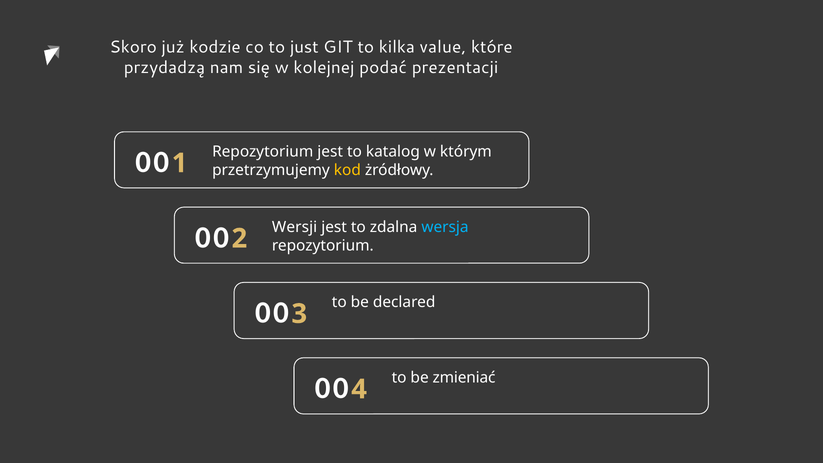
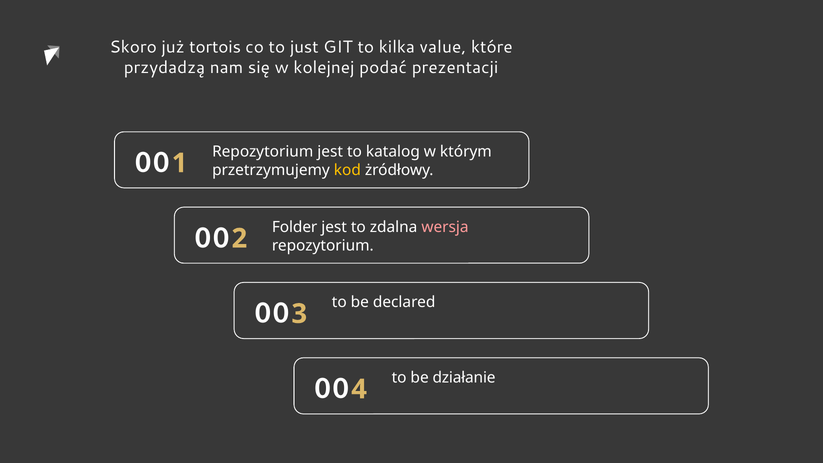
kodzie: kodzie -> tortois (215, 47)
Wersji: Wersji -> Folder (295, 227)
wersja colour: light blue -> pink (445, 227)
zmieniać: zmieniać -> działanie (464, 378)
